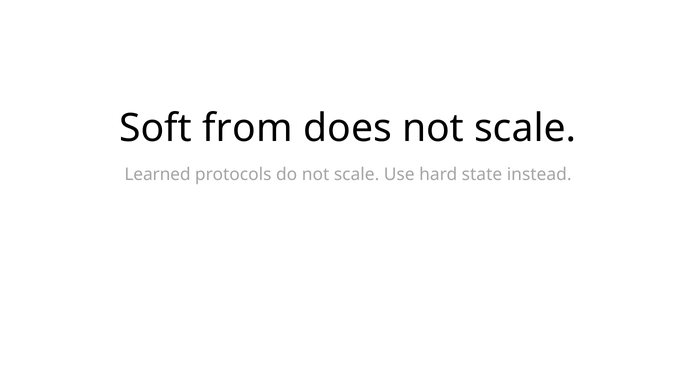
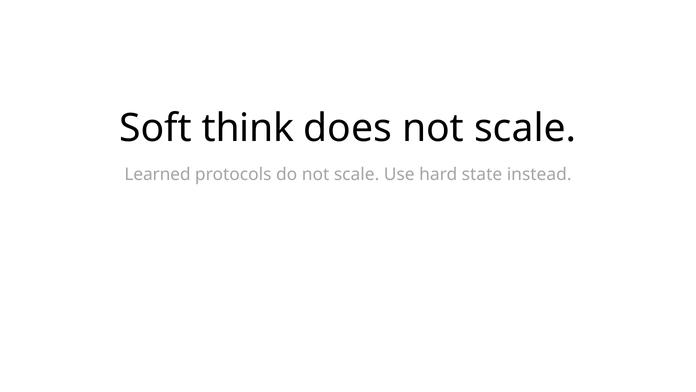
from: from -> think (248, 128)
